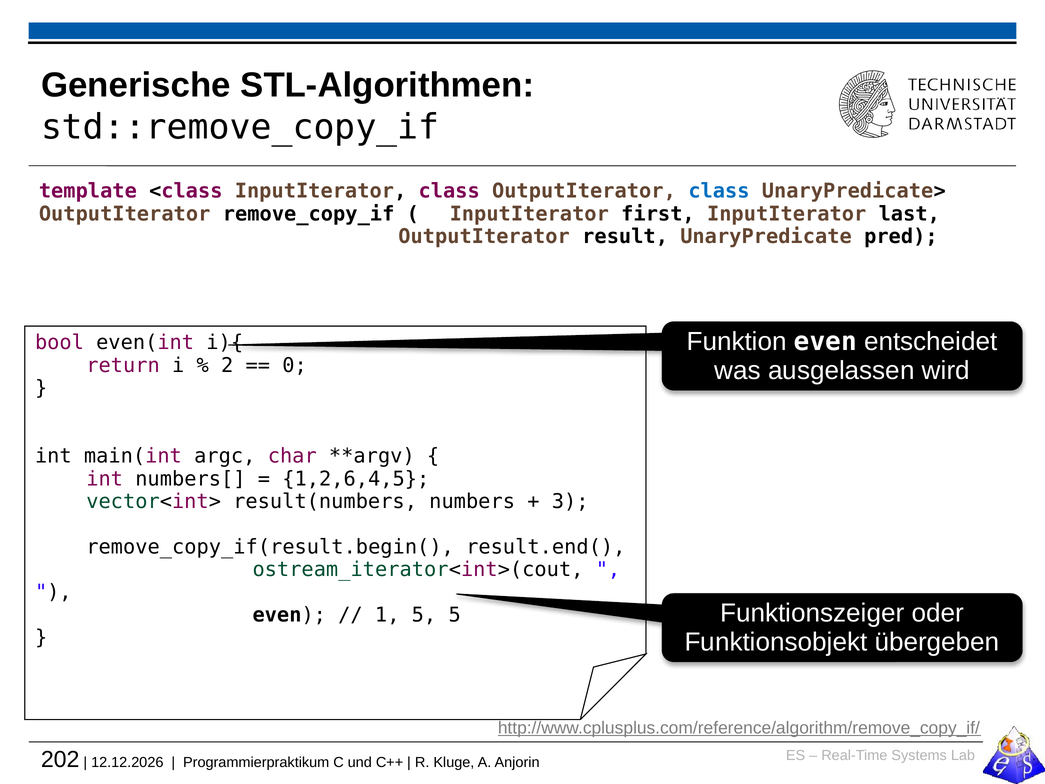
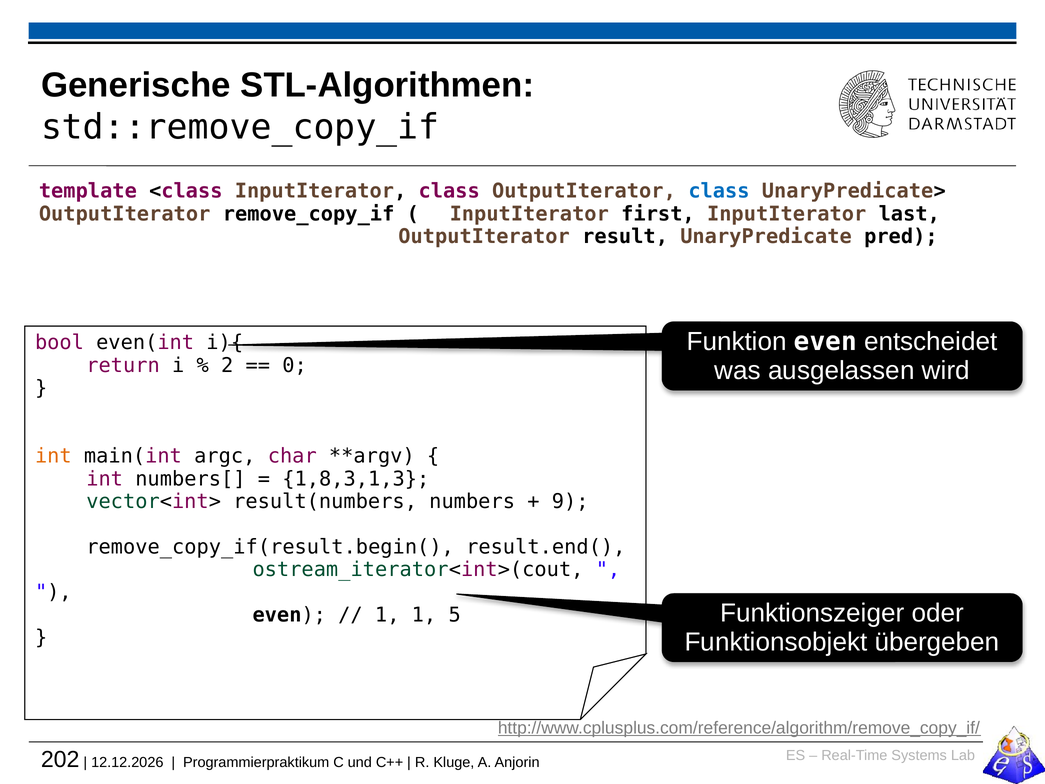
int colour: black -> orange (53, 456)
1,2,6,4,5: 1,2,6,4,5 -> 1,8,3,1,3 (356, 479)
3: 3 -> 9 (570, 501)
1 5: 5 -> 1 (424, 615)
